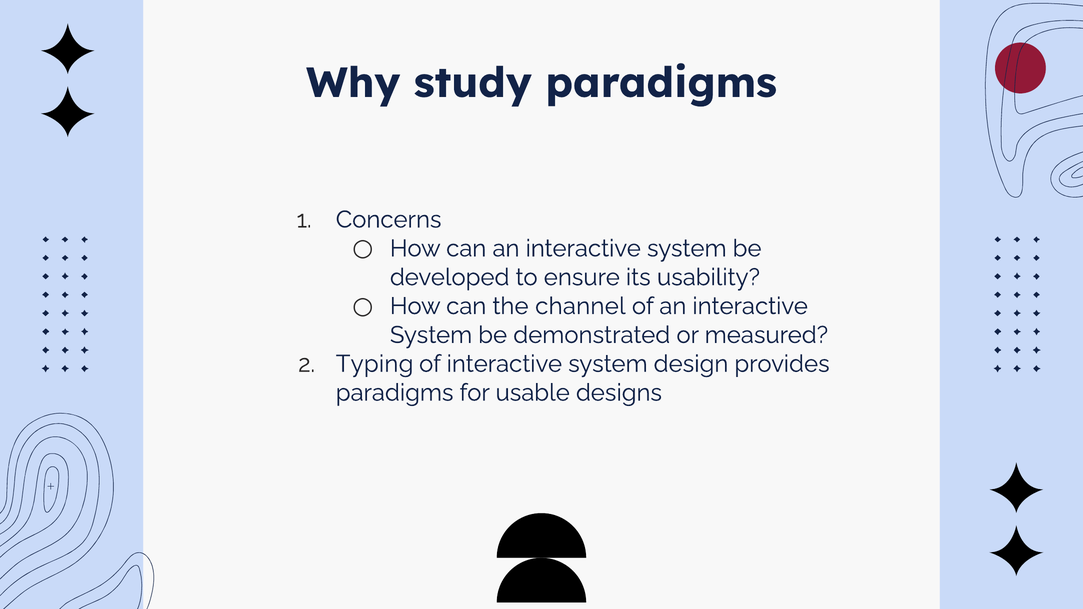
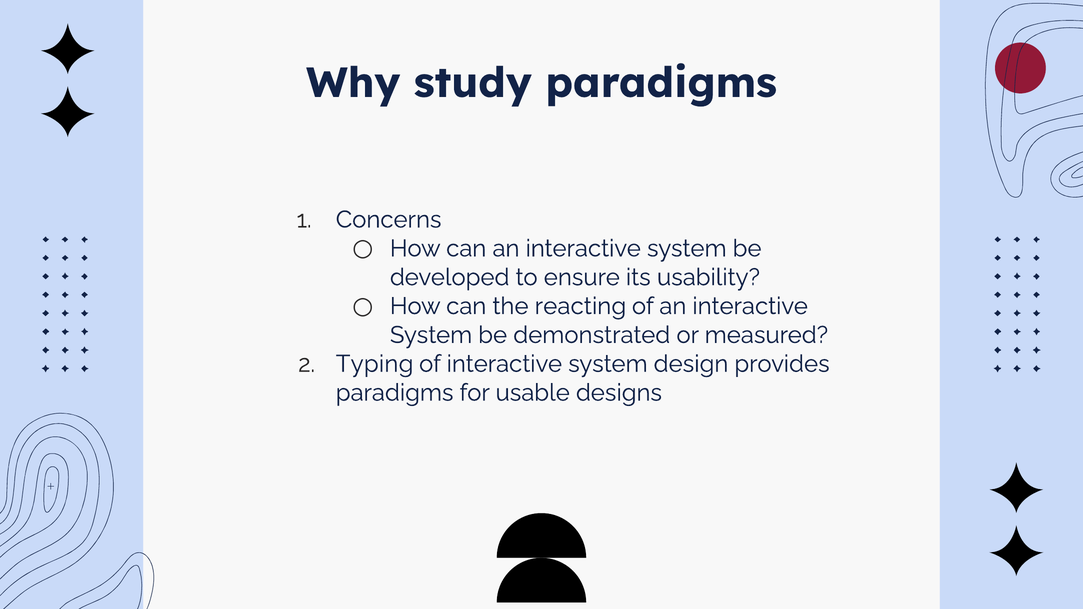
channel: channel -> reacting (580, 306)
